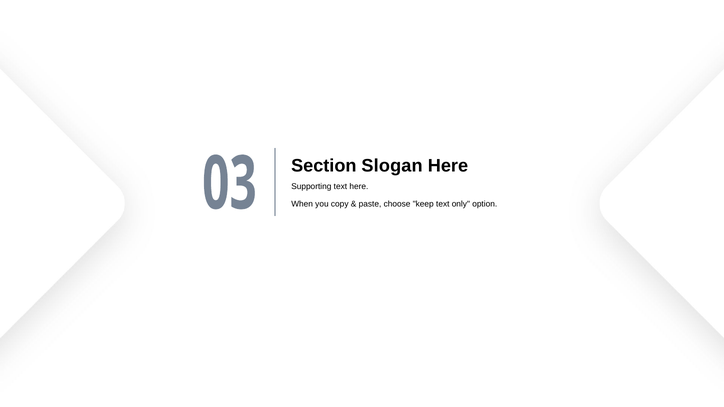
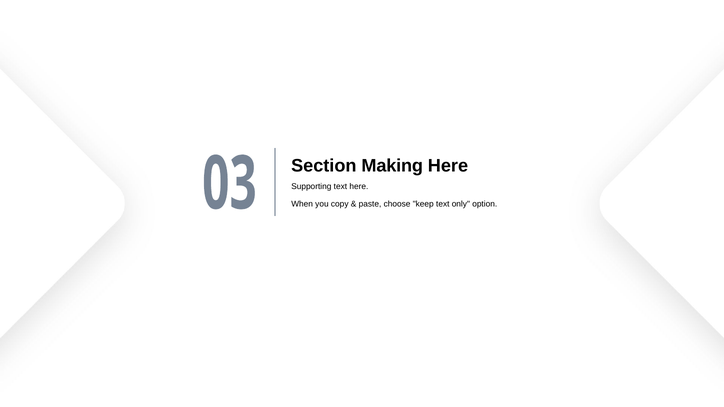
Slogan: Slogan -> Making (392, 166)
